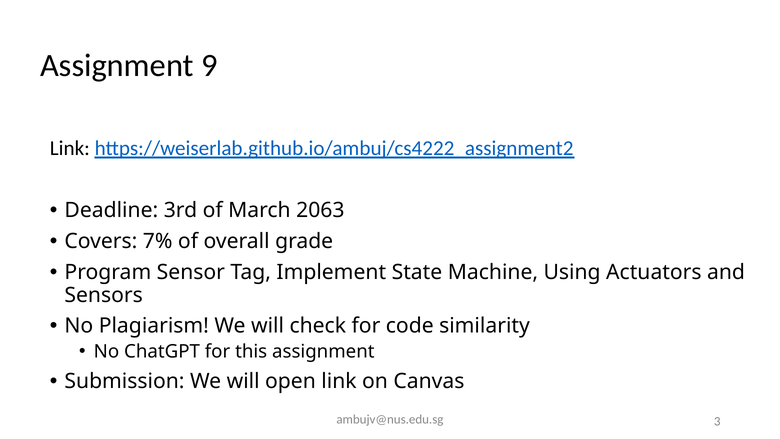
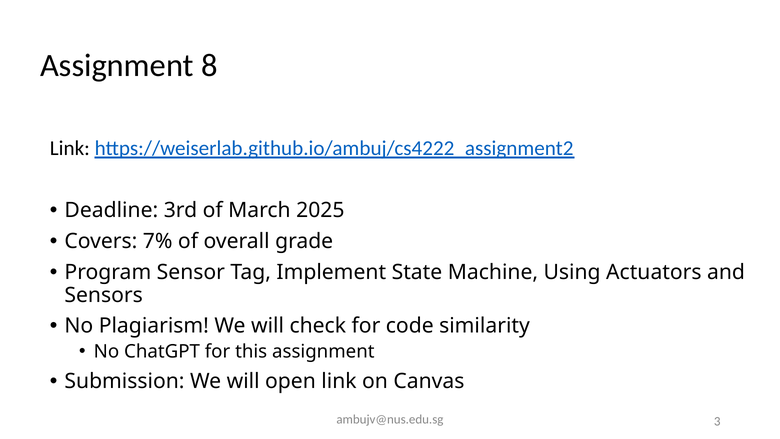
9: 9 -> 8 (209, 66)
2063: 2063 -> 2025 (320, 210)
